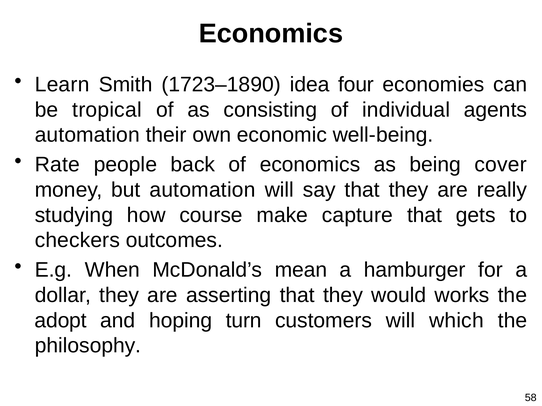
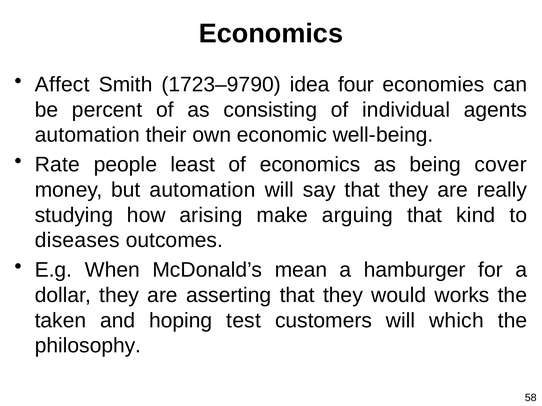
Learn: Learn -> Affect (62, 85)
1723–1890: 1723–1890 -> 1723–9790 (221, 85)
tropical: tropical -> percent (107, 110)
back: back -> least (193, 165)
course: course -> arising (211, 215)
capture: capture -> arguing (357, 215)
gets: gets -> kind (476, 215)
checkers: checkers -> diseases (77, 241)
adopt: adopt -> taken (61, 321)
turn: turn -> test (244, 321)
